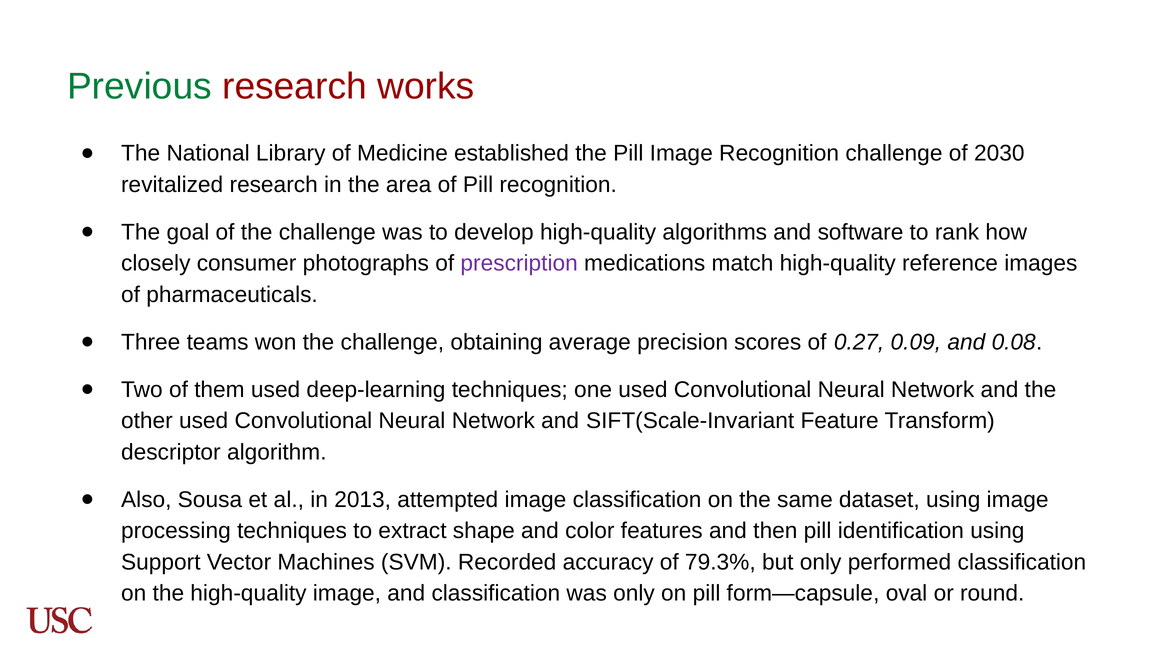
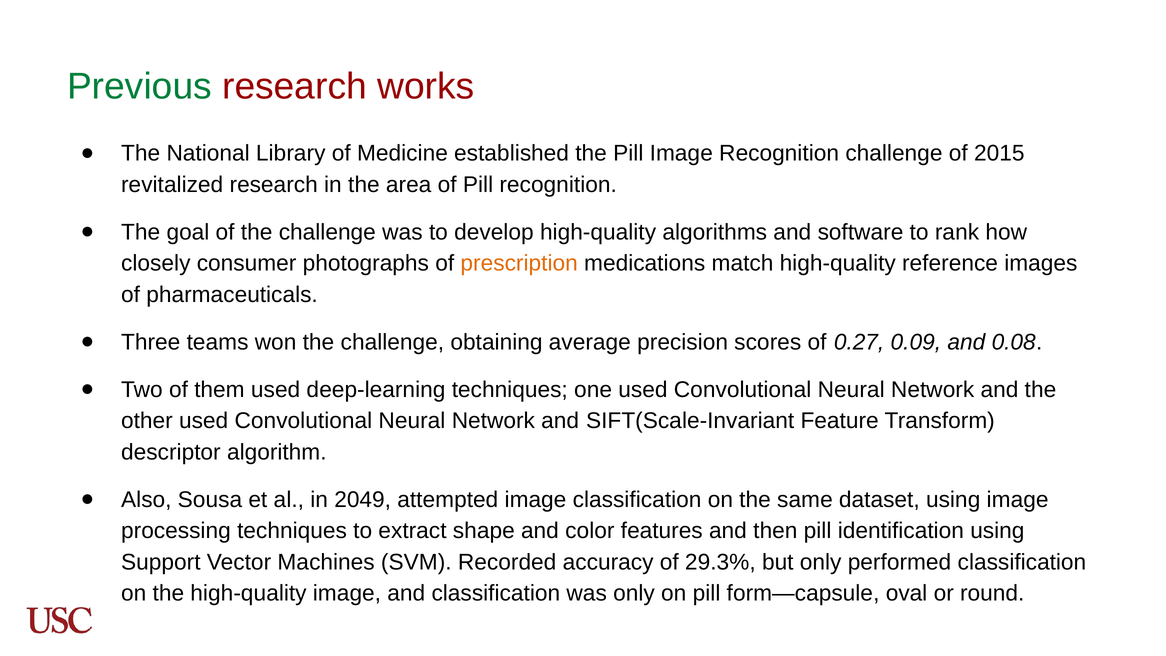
2030: 2030 -> 2015 (999, 153)
prescription colour: purple -> orange (519, 263)
2013: 2013 -> 2049 (363, 500)
79.3%: 79.3% -> 29.3% (720, 562)
